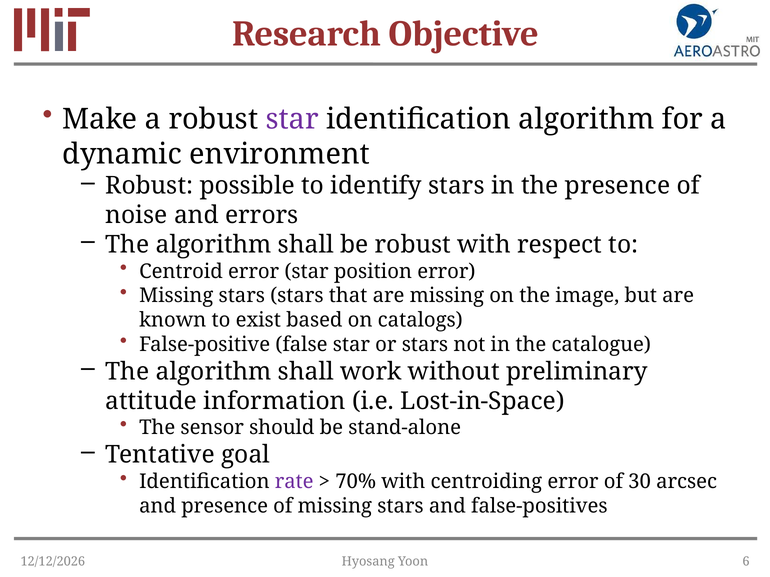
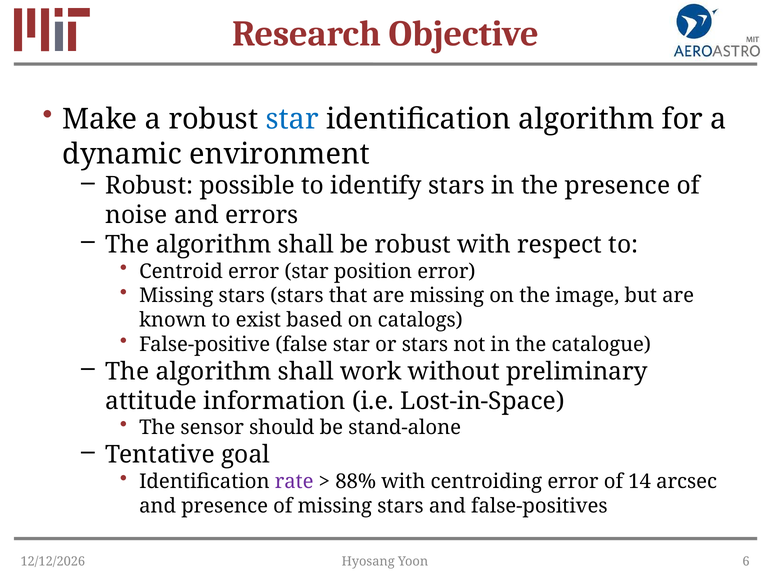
star colour: purple -> blue (292, 119)
70%: 70% -> 88% (356, 482)
30: 30 -> 14 (640, 482)
